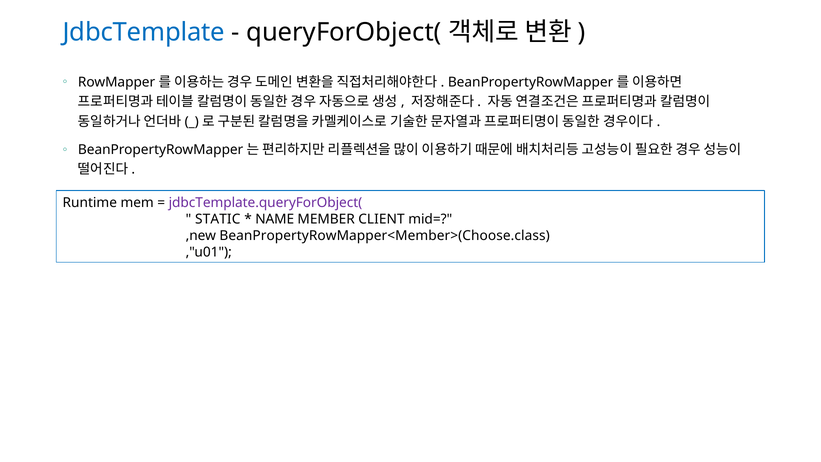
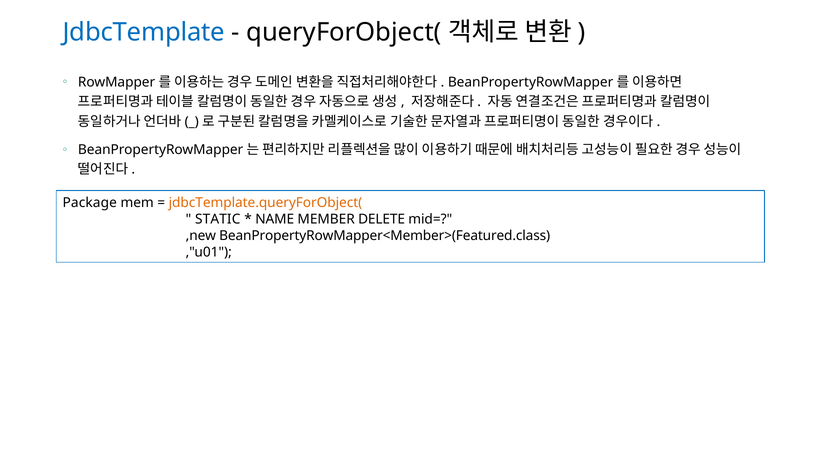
Runtime: Runtime -> Package (90, 203)
jdbcTemplate.queryForObject( colour: purple -> orange (265, 203)
CLIENT: CLIENT -> DELETE (382, 219)
BeanPropertyRowMapper<Member>(Choose.class: BeanPropertyRowMapper<Member>(Choose.class -> BeanPropertyRowMapper<Member>(Featured.class (385, 236)
